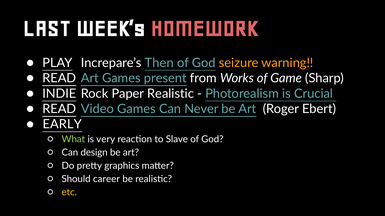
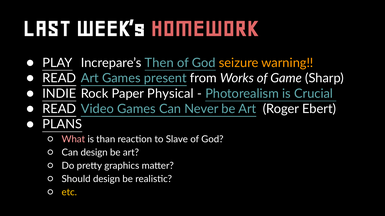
Paper Realistic: Realistic -> Physical (170, 94)
EARLY: EARLY -> PLANS (62, 125)
What colour: light green -> pink (73, 140)
very: very -> than (106, 140)
Should career: career -> design (107, 179)
